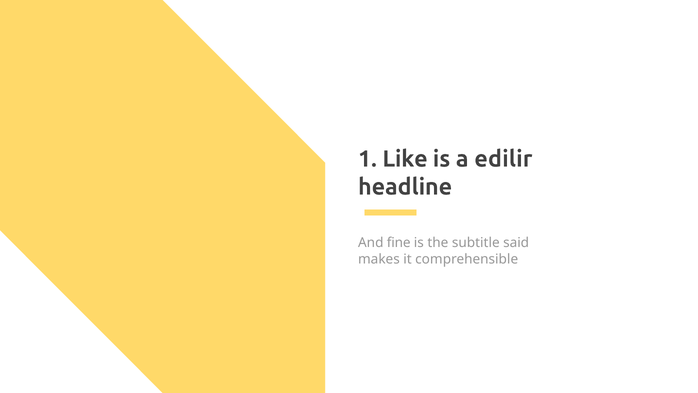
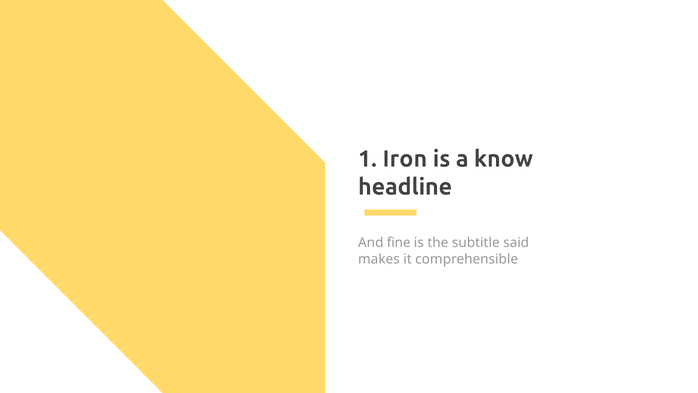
Like: Like -> Iron (405, 159)
edilir: edilir -> know (503, 159)
